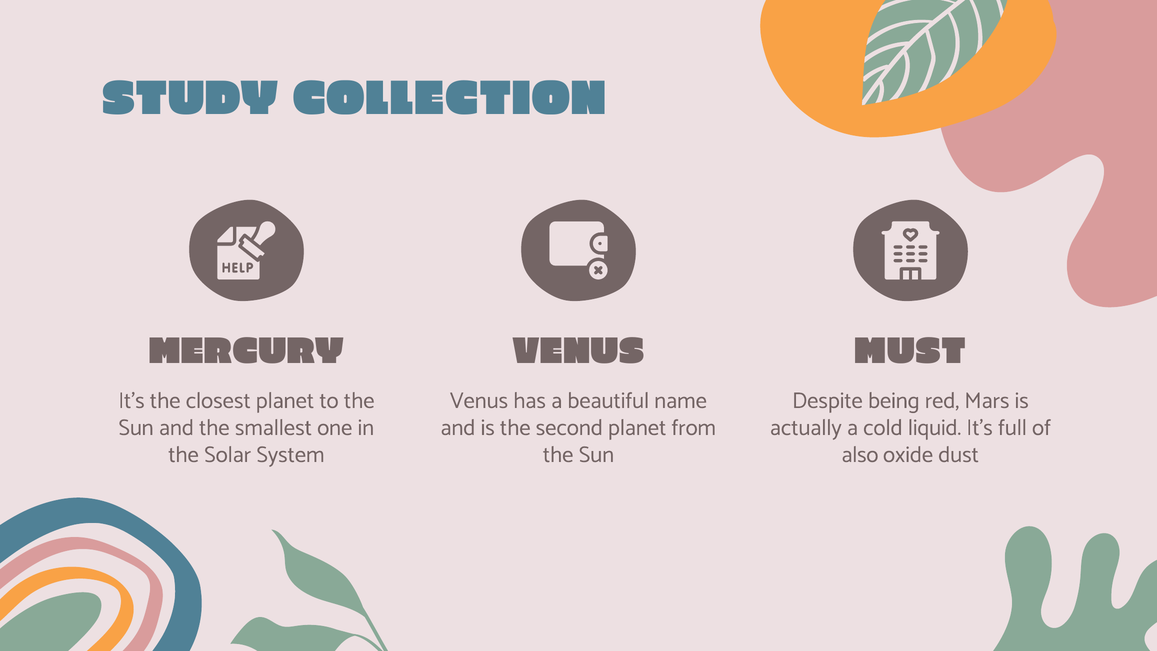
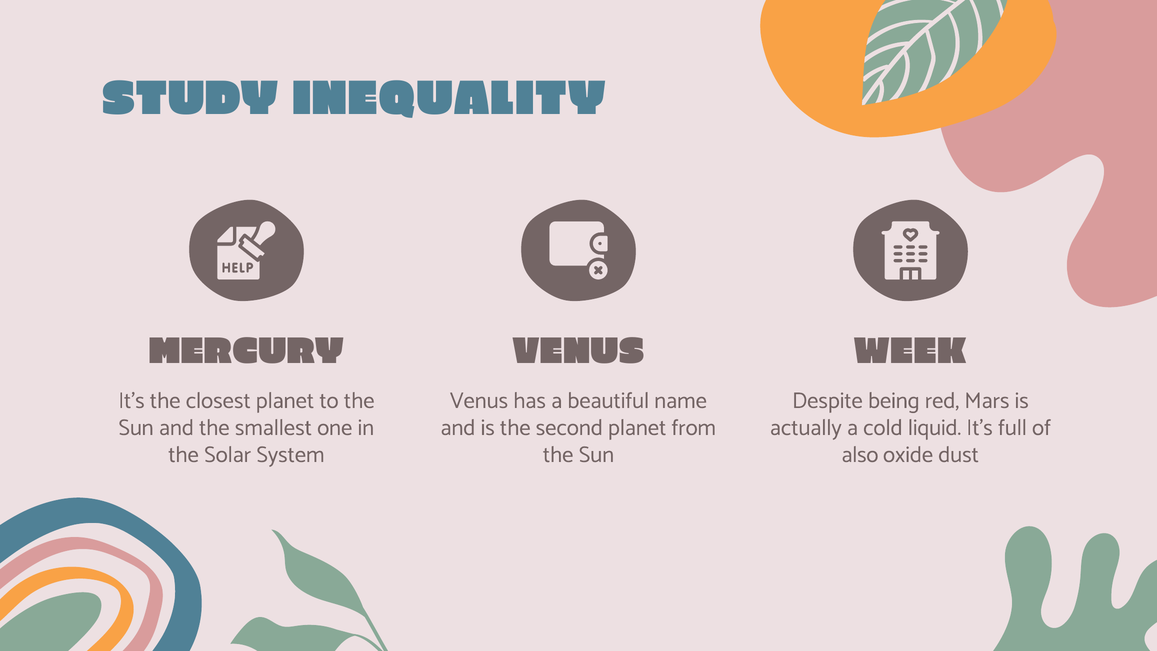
COLLECTION: COLLECTION -> INEQUALITY (449, 98)
MUST: MUST -> WEEK (910, 351)
